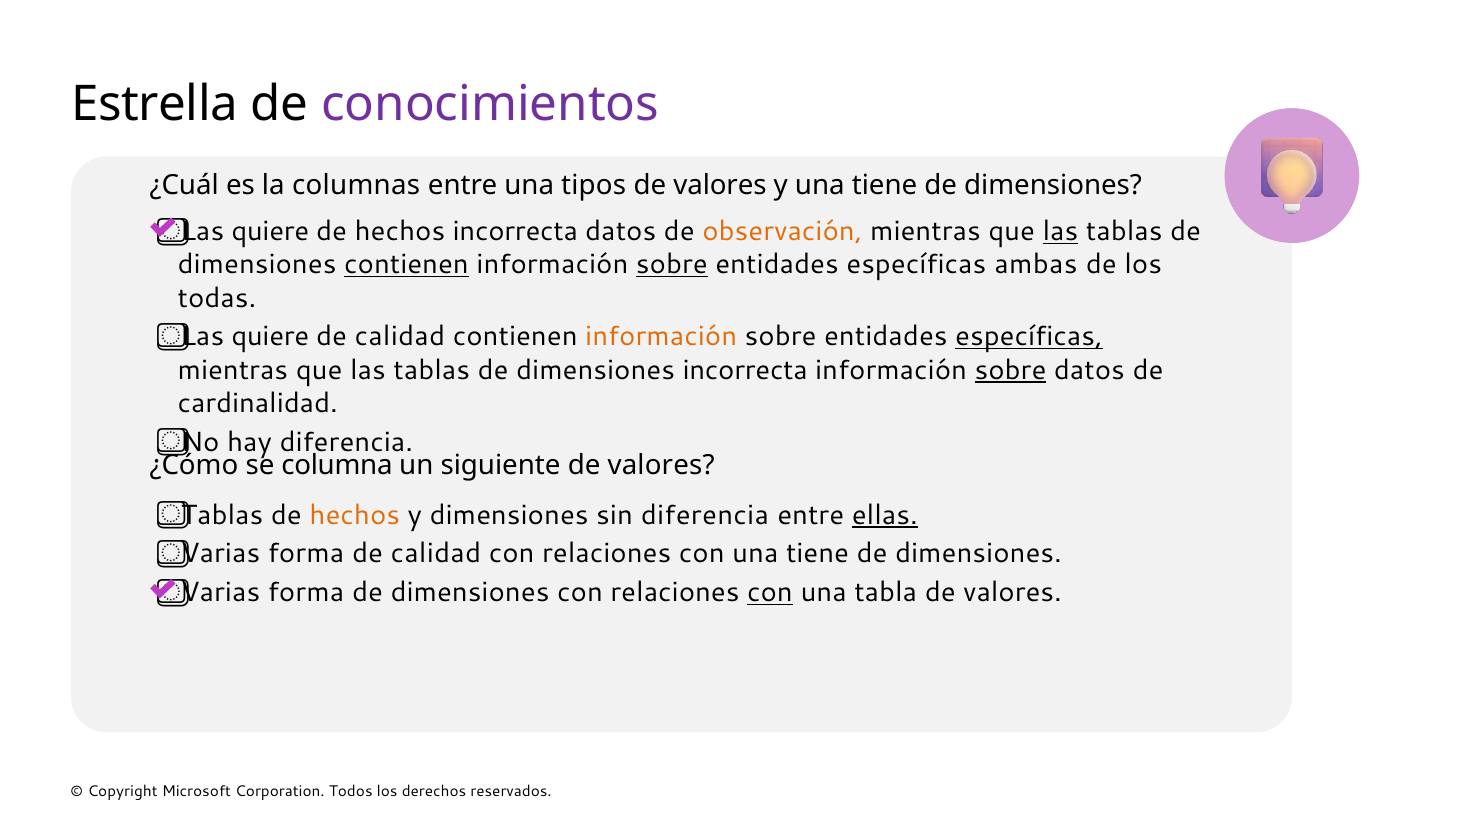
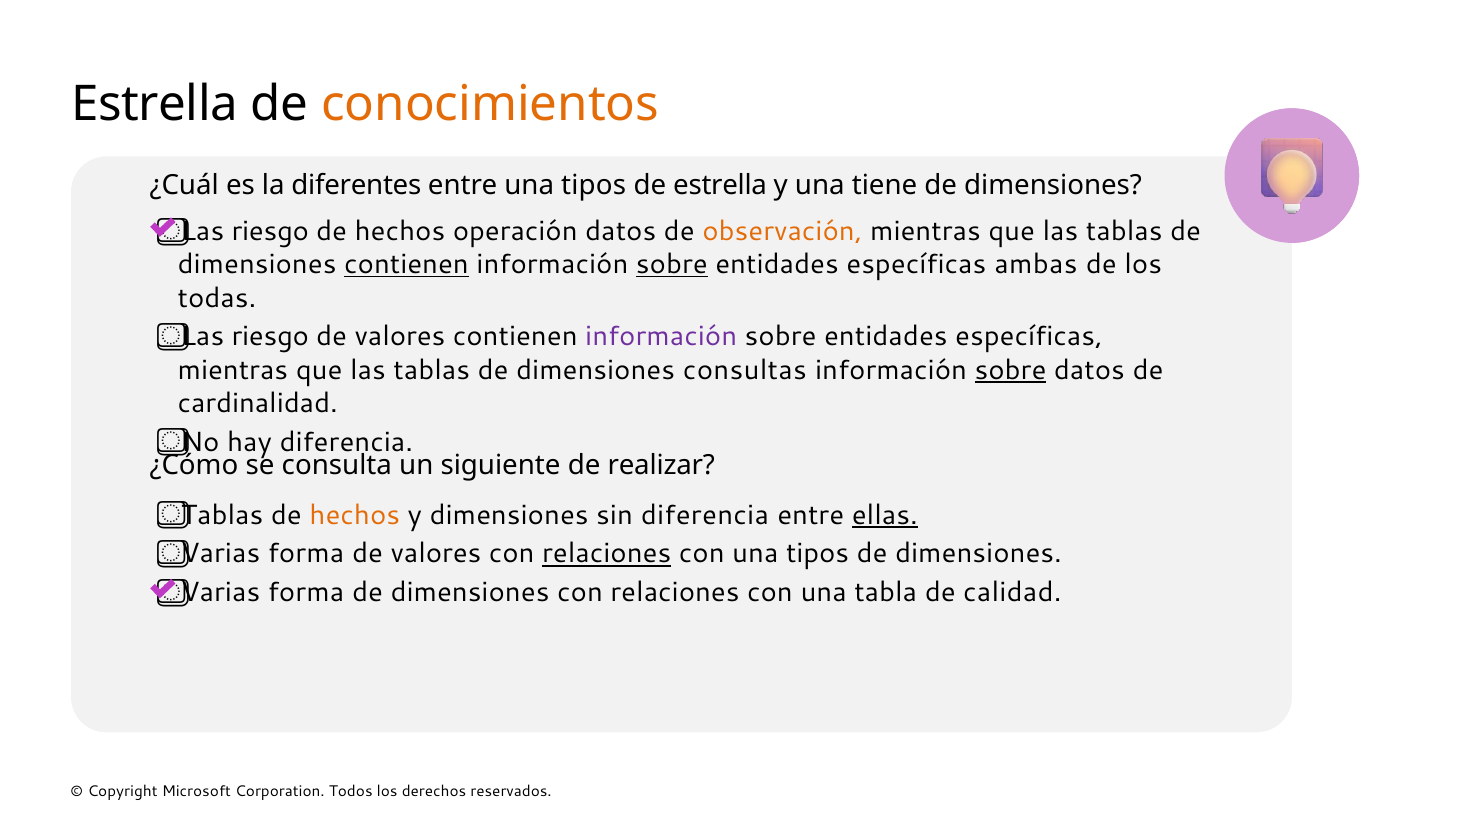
conocimientos colour: purple -> orange (490, 104)
columnas: columnas -> diferentes (356, 186)
valores: valores -> estrella (720, 186)
quiere: quiere -> riesgo (270, 231)
hechos incorrecta: incorrecta -> operación (515, 231)
las underline: present -> none (1060, 231)
quiere: quiere -> riesgo (270, 337)
calidad: calidad -> valores (400, 337)
información colour: orange -> purple (661, 337)
específicas underline: present -> none (1029, 337)
dimensiones incorrecta: incorrecta -> consultas (745, 370)
columna: columna -> consulta (337, 466)
valores: valores -> realizar (661, 466)
calidad: calidad -> valores (436, 554)
relaciones underline: none -> present (607, 554)
con una tiene: tiene -> tipos (818, 554)
con underline: present -> none (770, 592)
tabla de valores: valores -> calidad (1012, 592)
